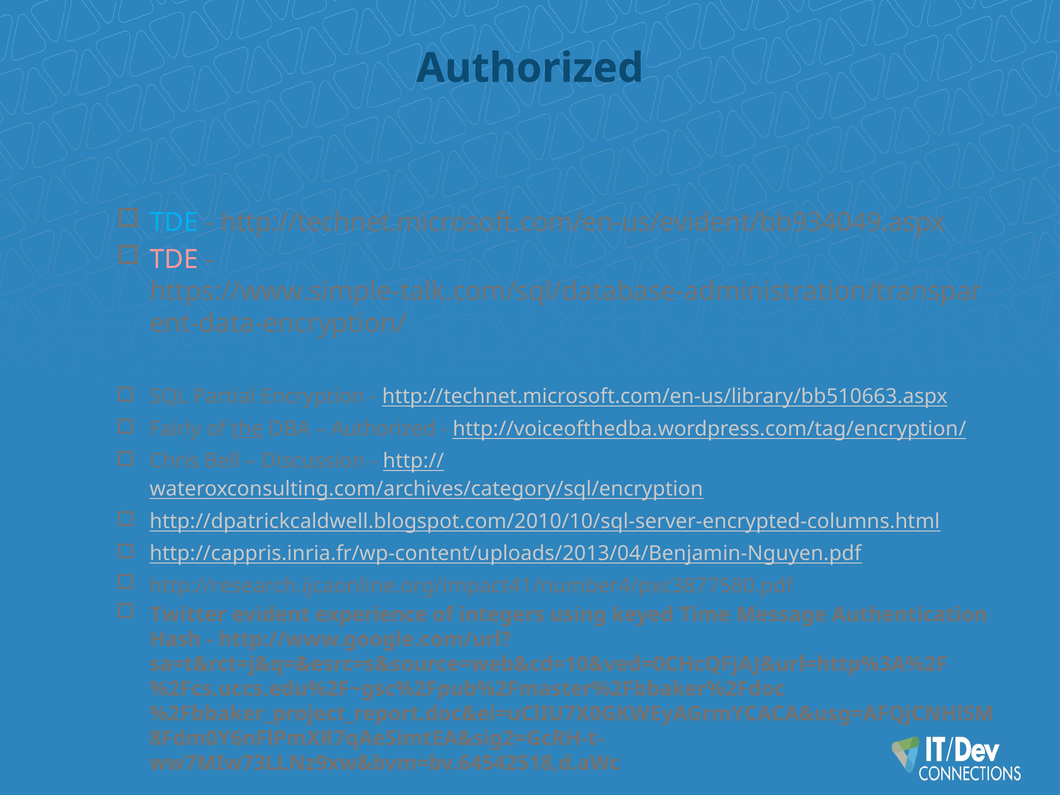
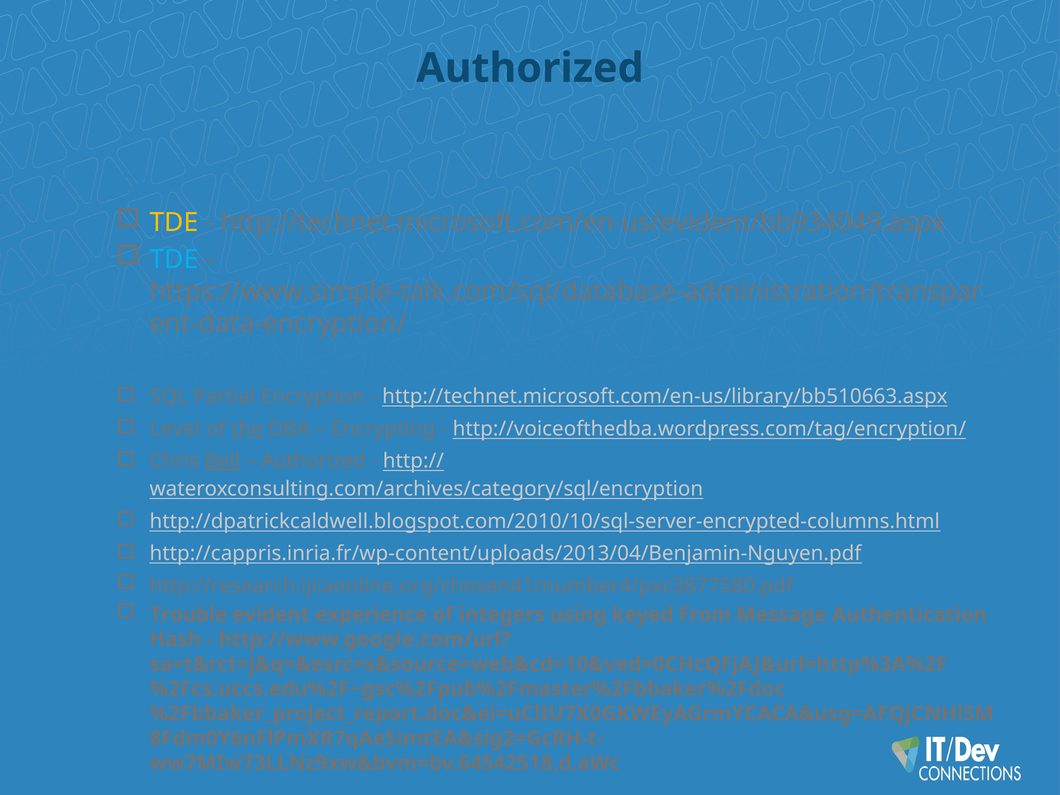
TDE colour: light blue -> yellow (174, 223)
TDE colour: pink -> light blue (174, 260)
Fairly: Fairly -> Level (175, 429)
Authorized: Authorized -> Encrypting (383, 429)
Bell underline: none -> present (222, 461)
Discussion: Discussion -> Authorized (313, 461)
http://research.ijcaonline.org/impact41/number4/pxc3877580.pdf: http://research.ijcaonline.org/impact41/number4/pxc3877580.pdf -> http://research.ijcaonline.org/chosen41/number4/pxc3877580.pdf (471, 586)
Twitter: Twitter -> Trouble (188, 615)
Time: Time -> From (705, 615)
